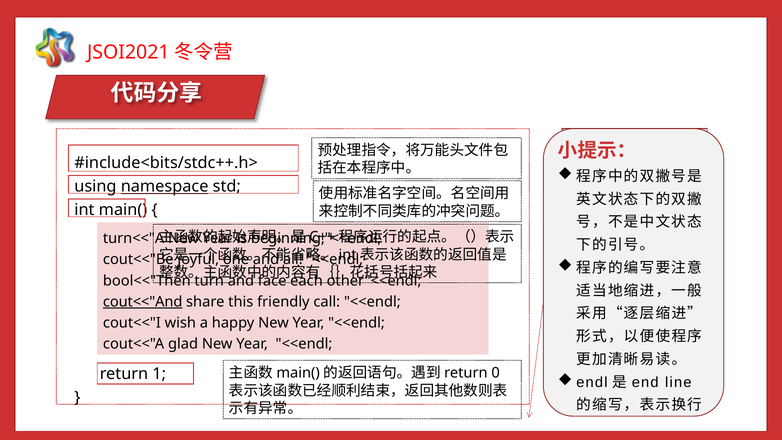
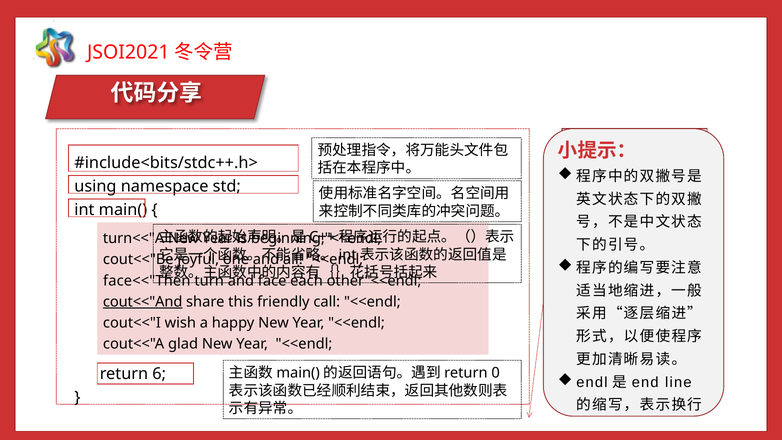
namespace underline: present -> none (165, 186)
bool<<"Then: bool<<"Then -> face<<"Then (147, 281)
1: 1 -> 6 (159, 374)
